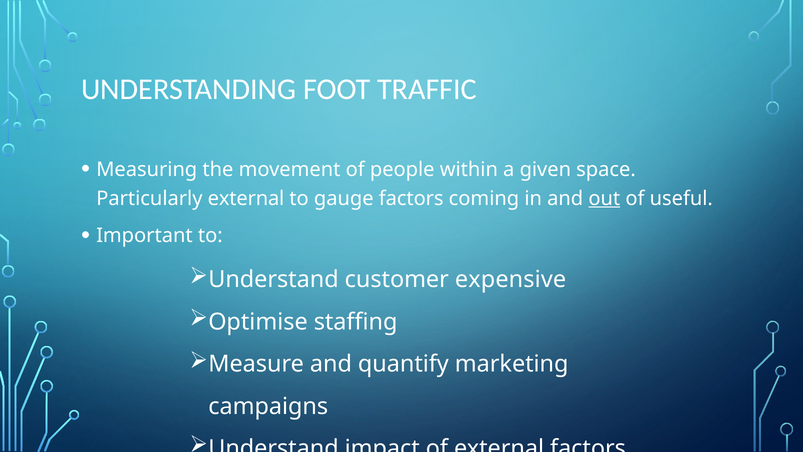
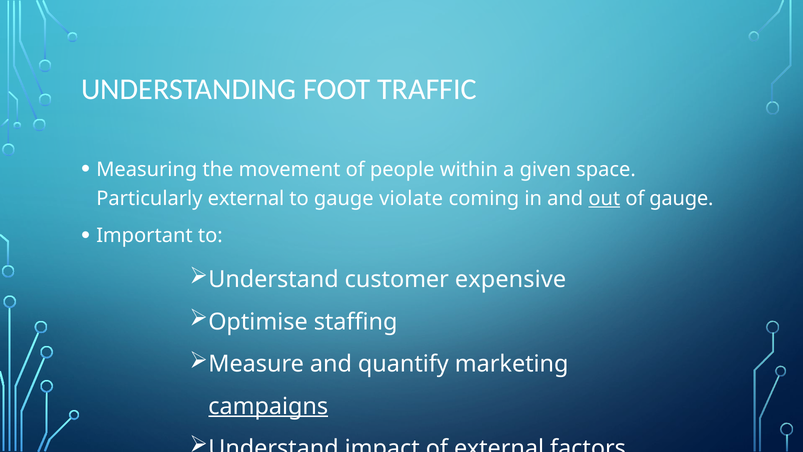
gauge factors: factors -> violate (411, 198)
of useful: useful -> gauge (681, 198)
campaigns underline: none -> present (268, 406)
